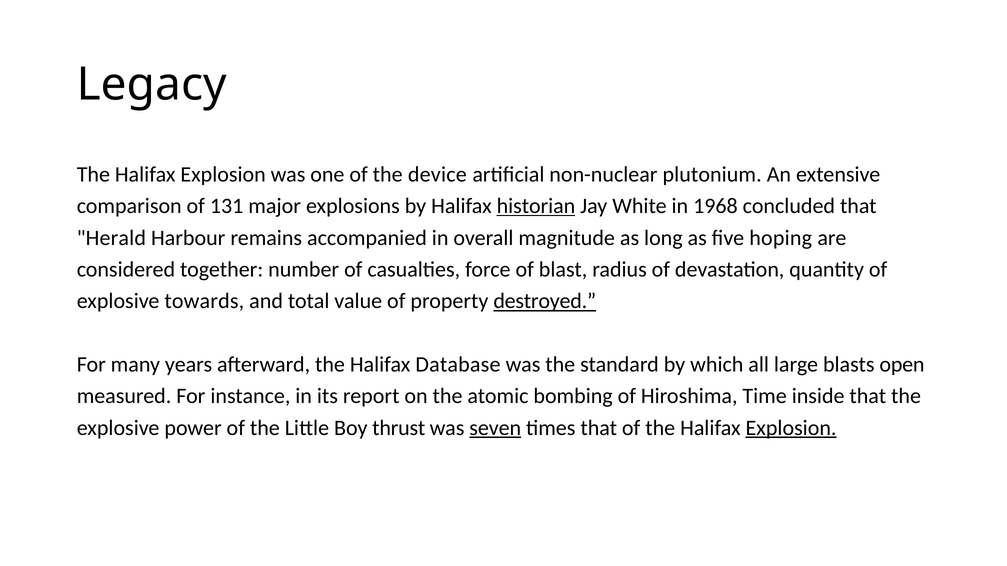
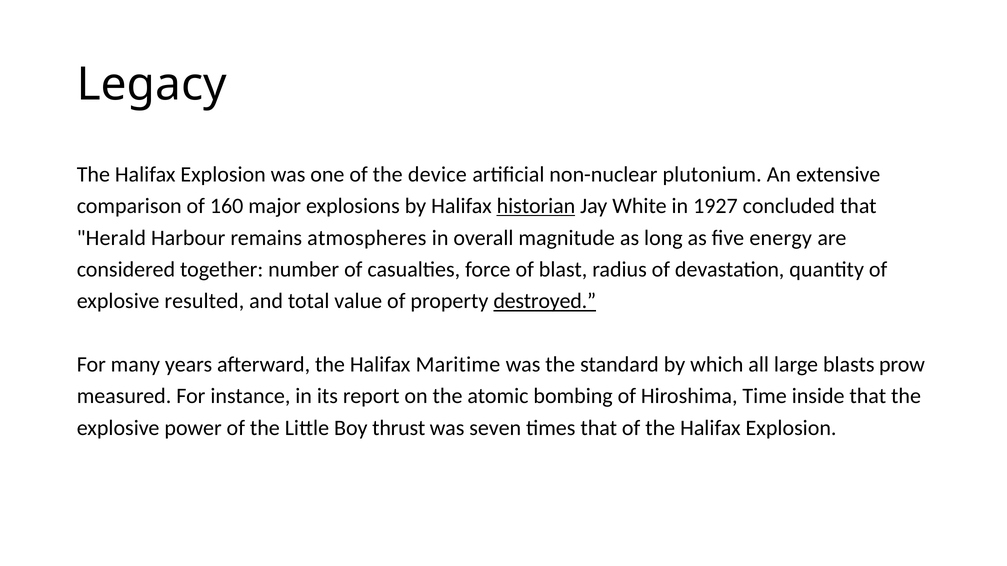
131: 131 -> 160 (227, 206)
1968: 1968 -> 1927 (715, 206)
accompanied: accompanied -> atmospheres (367, 238)
hoping: hoping -> energy (781, 238)
towards: towards -> resulted (204, 301)
Database: Database -> Maritime (458, 365)
open: open -> prow (902, 365)
seven underline: present -> none (495, 428)
Explosion underline: present -> none (791, 428)
